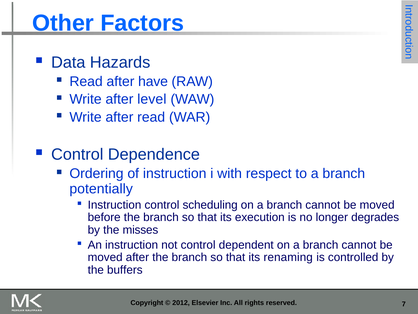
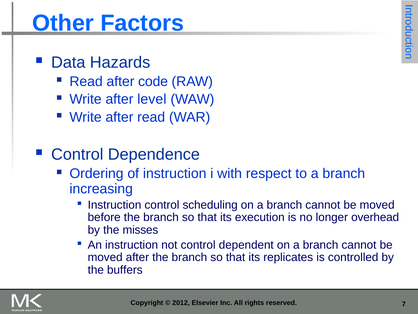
have: have -> code (153, 81)
potentially: potentially -> increasing (101, 188)
degrades: degrades -> overhead (375, 217)
renaming: renaming -> replicates (288, 257)
